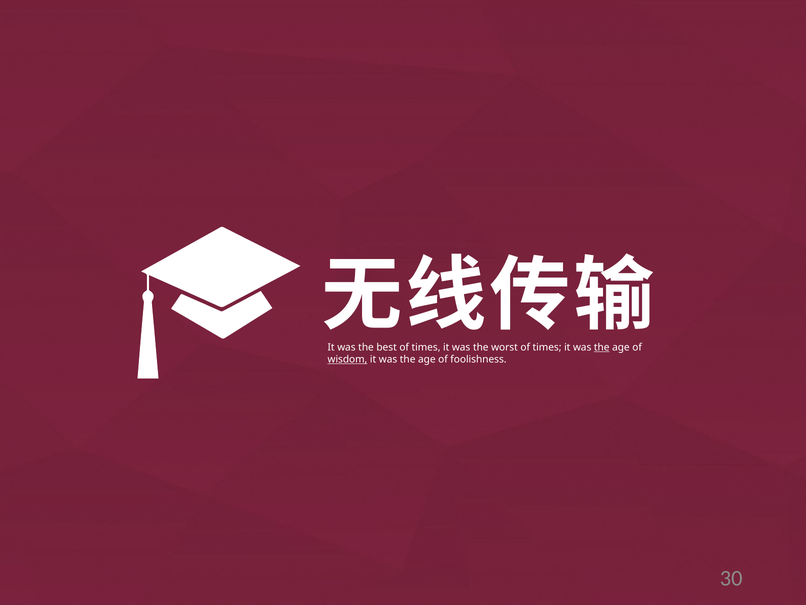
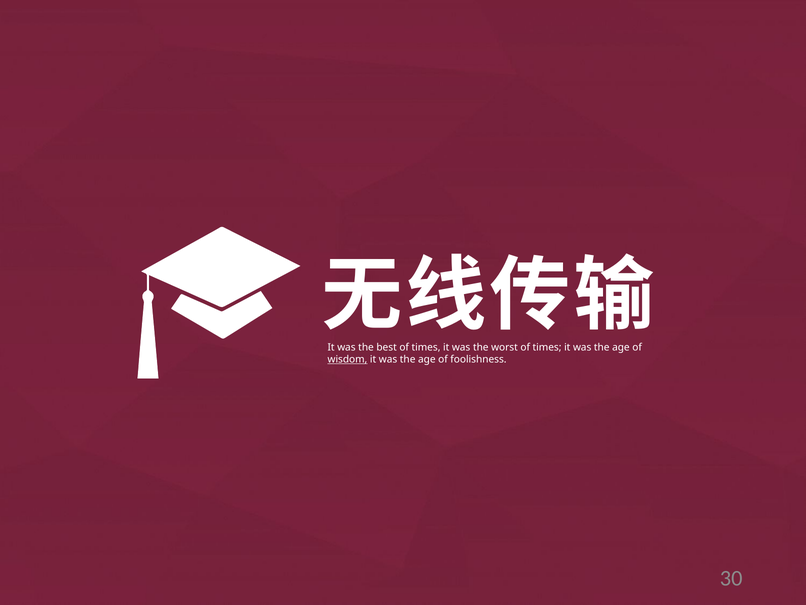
the underline: present -> none (602, 347)
